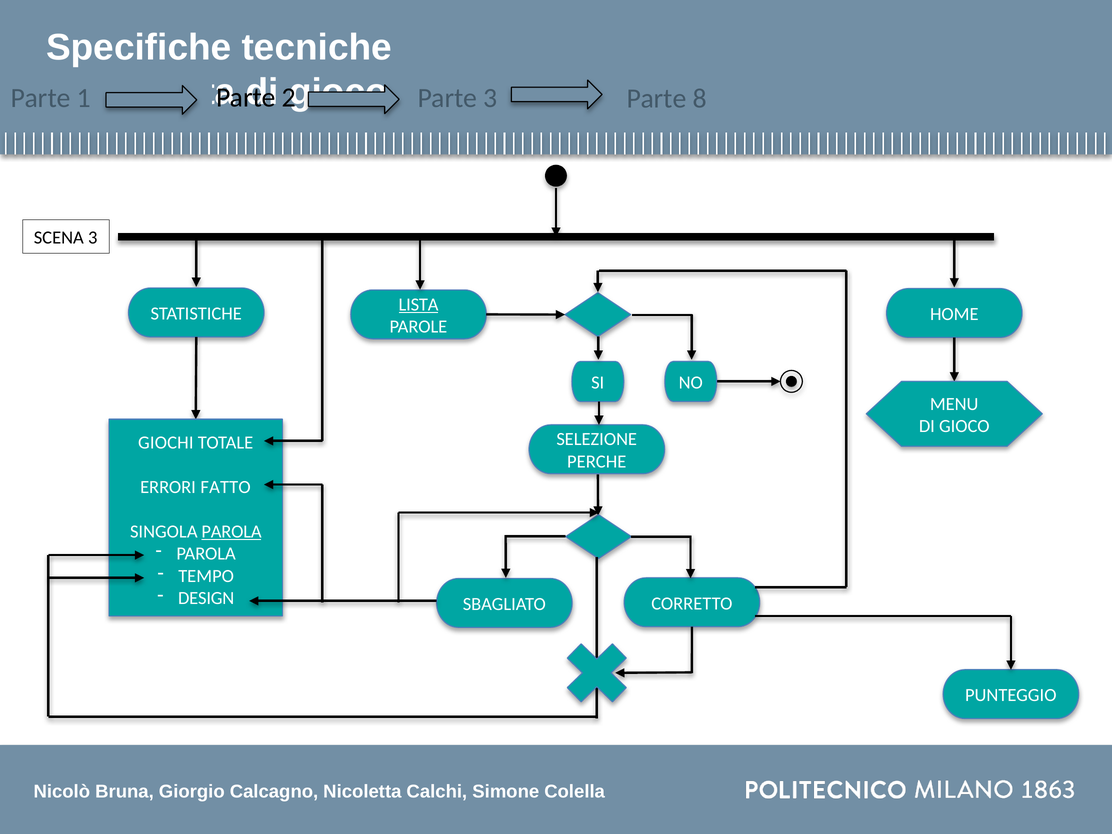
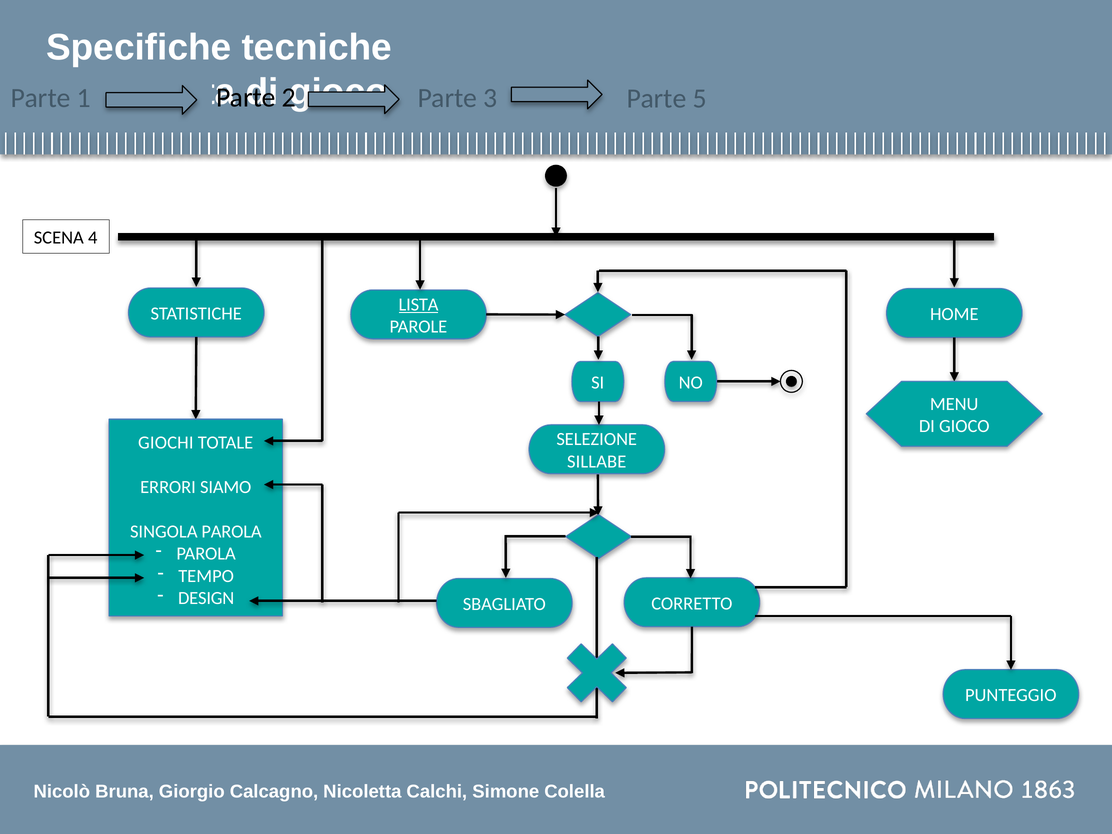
8: 8 -> 5 (700, 99)
SCENA 3: 3 -> 4 (93, 238)
PERCHE: PERCHE -> SILLABE (597, 462)
FATTO: FATTO -> SIAMO (226, 487)
PAROLA underline: present -> none (232, 532)
